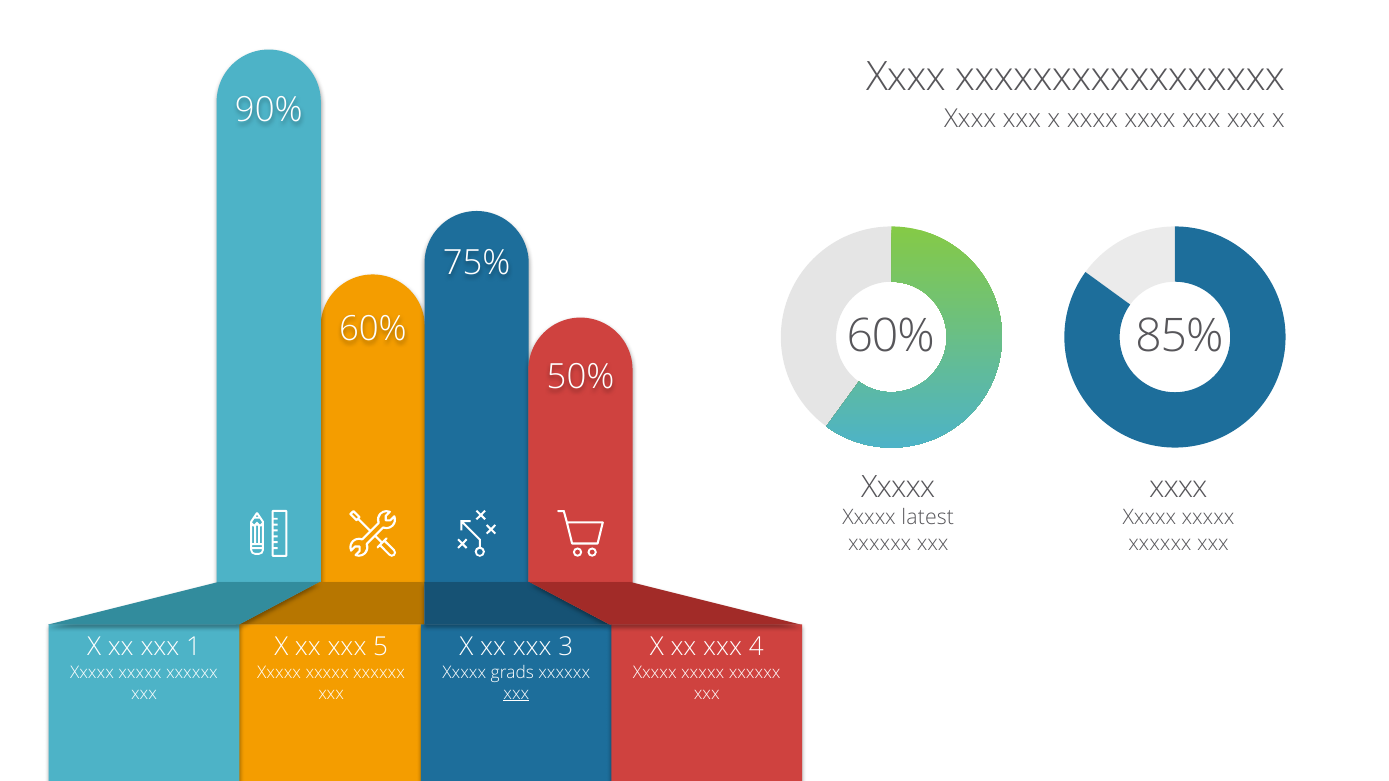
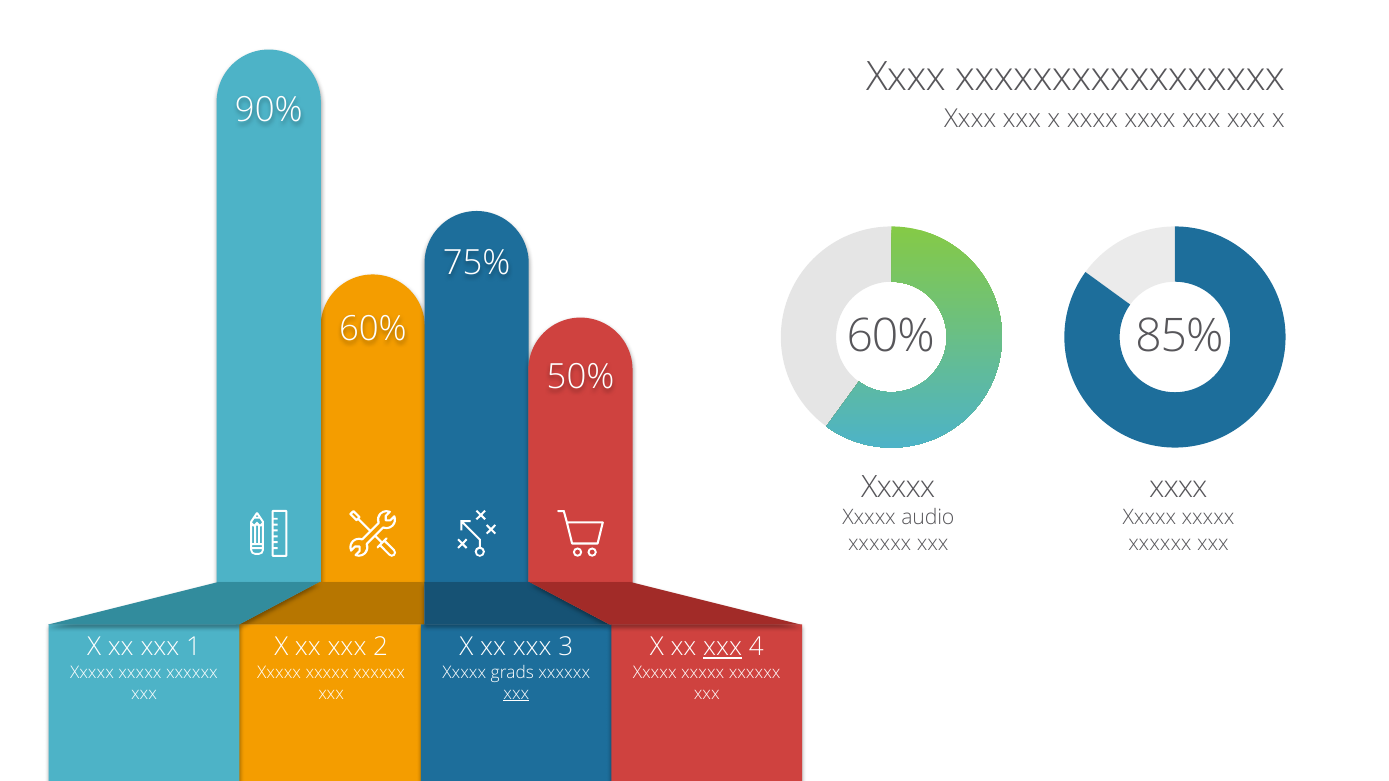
latest: latest -> audio (928, 518)
5: 5 -> 2 (381, 647)
xxx underline: none -> present (723, 647)
